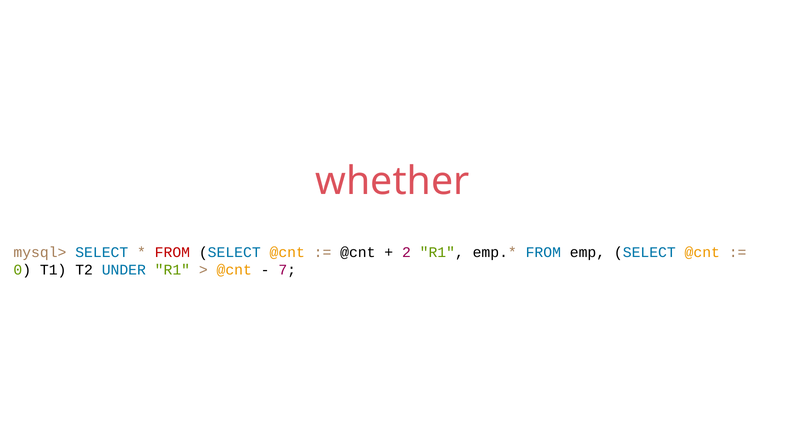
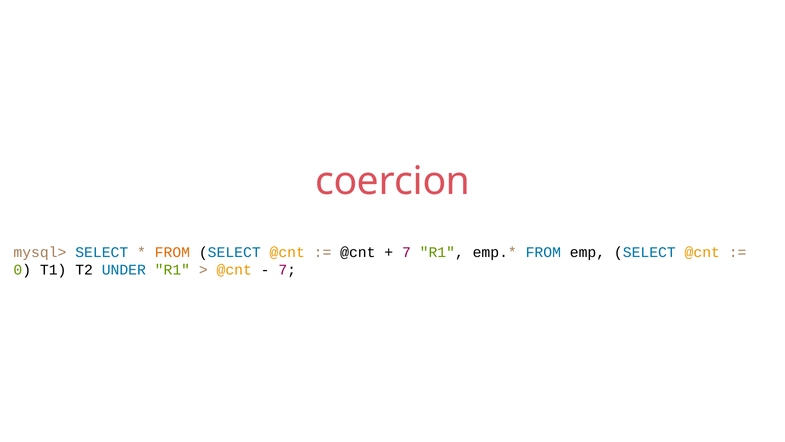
whether: whether -> coercion (393, 181)
FROM colour: red -> orange (172, 252)
2: 2 -> 7 (406, 252)
